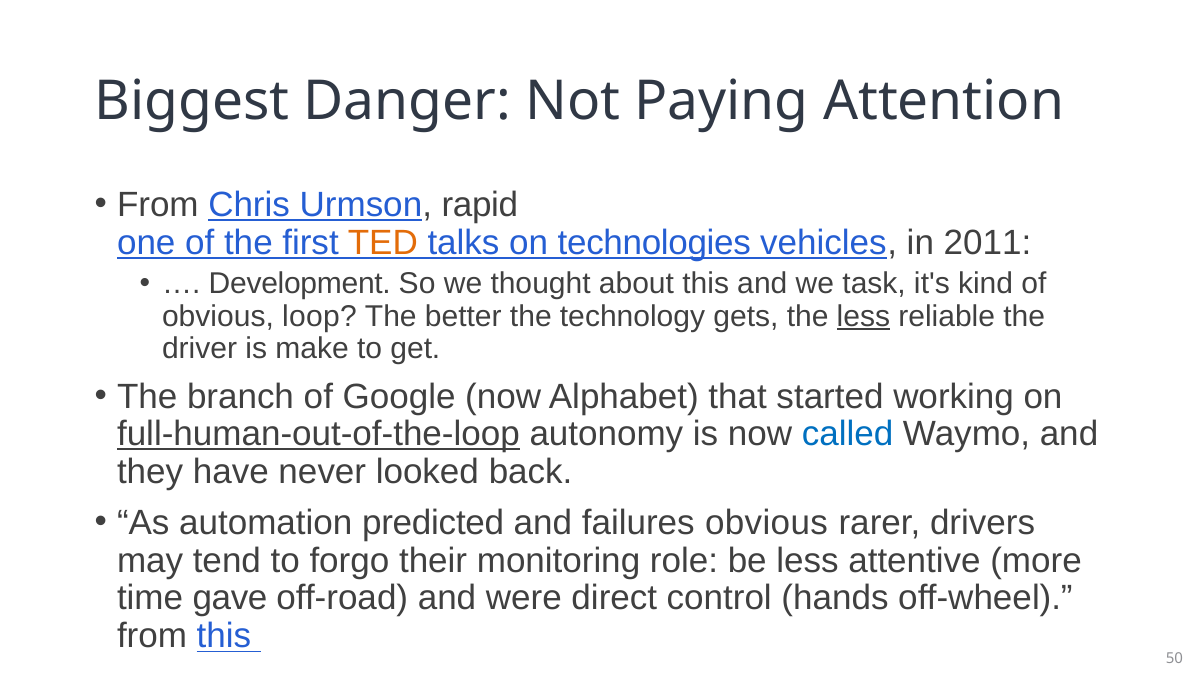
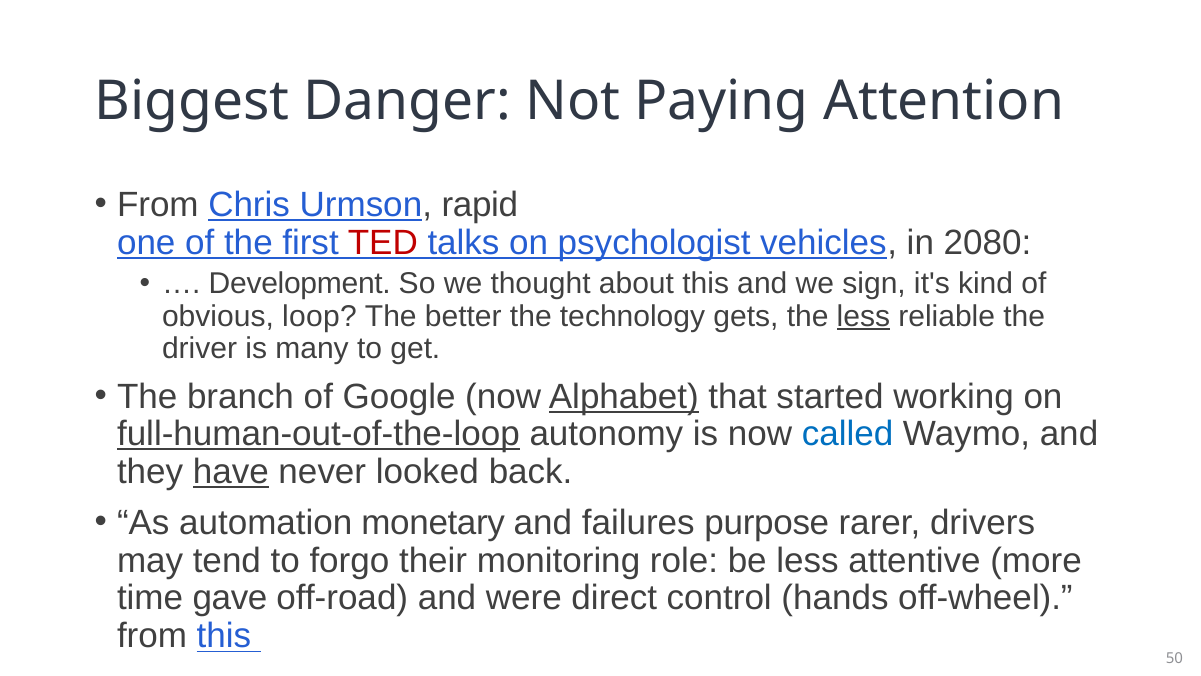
TED colour: orange -> red (383, 242)
technologies: technologies -> psychologist (654, 242)
2011: 2011 -> 2080 (987, 242)
task: task -> sign (874, 284)
make: make -> many (312, 349)
Alphabet underline: none -> present (624, 396)
have underline: none -> present (231, 472)
predicted: predicted -> monetary (433, 522)
failures obvious: obvious -> purpose (767, 522)
